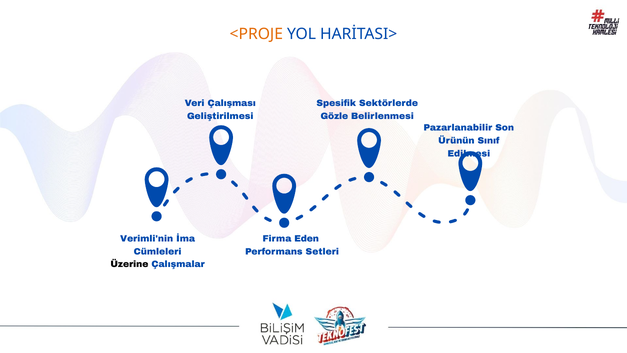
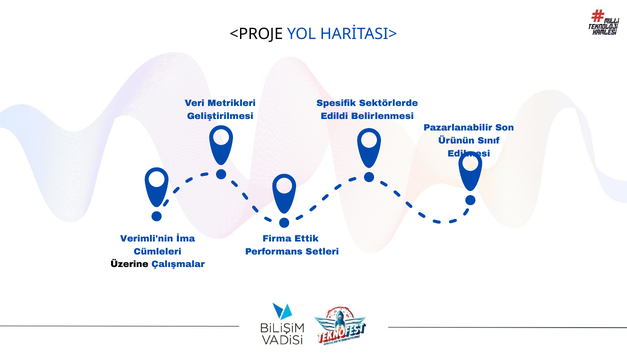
<PROJE colour: orange -> black (256, 34)
Çalışması: Çalışması -> Metrikleri (232, 103)
Gözle: Gözle -> Edildi (334, 116)
Eden: Eden -> Ettik (307, 238)
